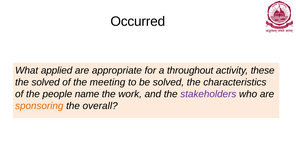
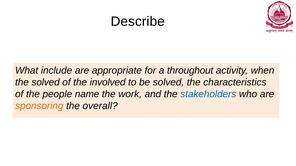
Occurred: Occurred -> Describe (138, 21)
applied: applied -> include (57, 71)
these: these -> when (263, 71)
meeting: meeting -> involved (108, 82)
stakeholders colour: purple -> blue (208, 94)
